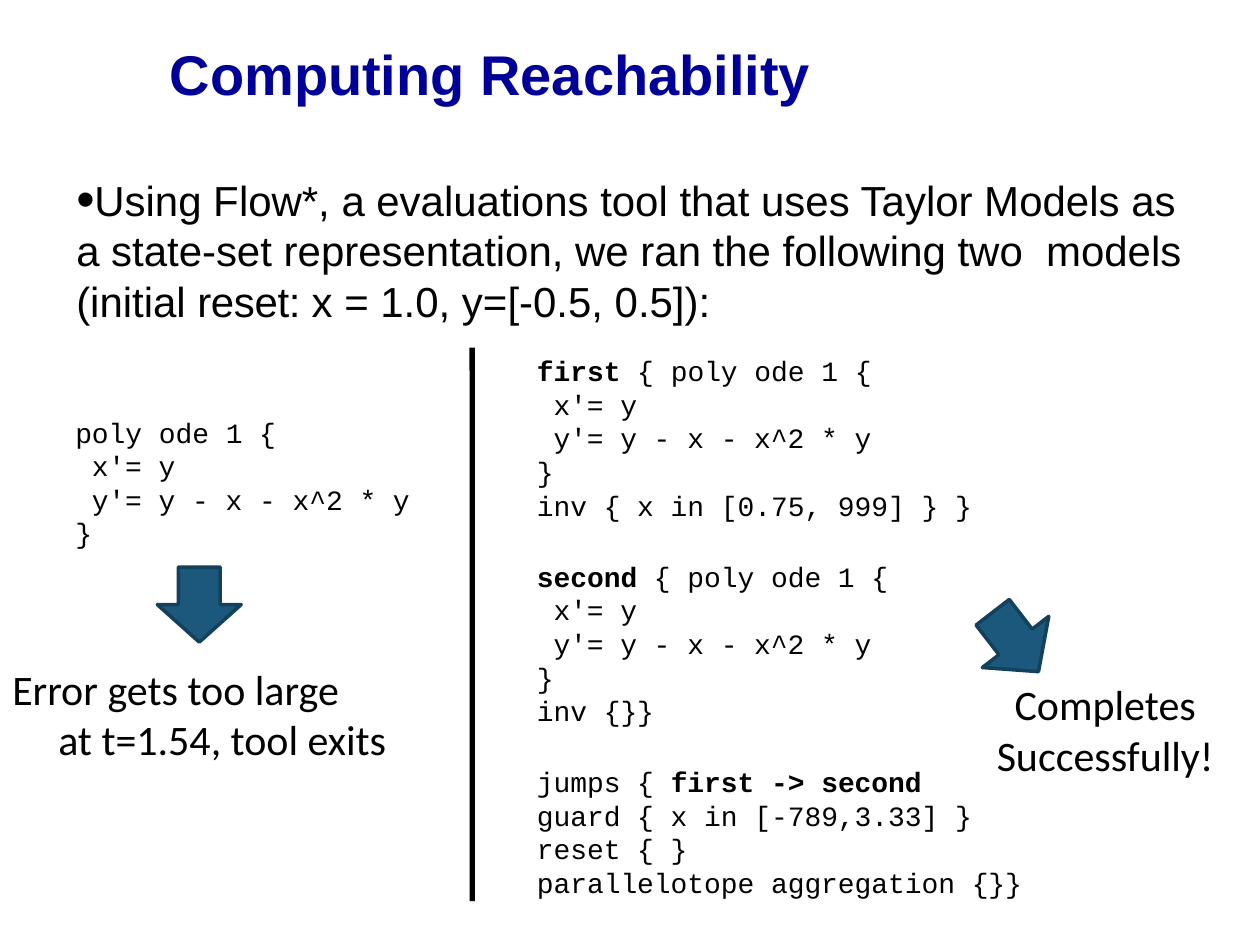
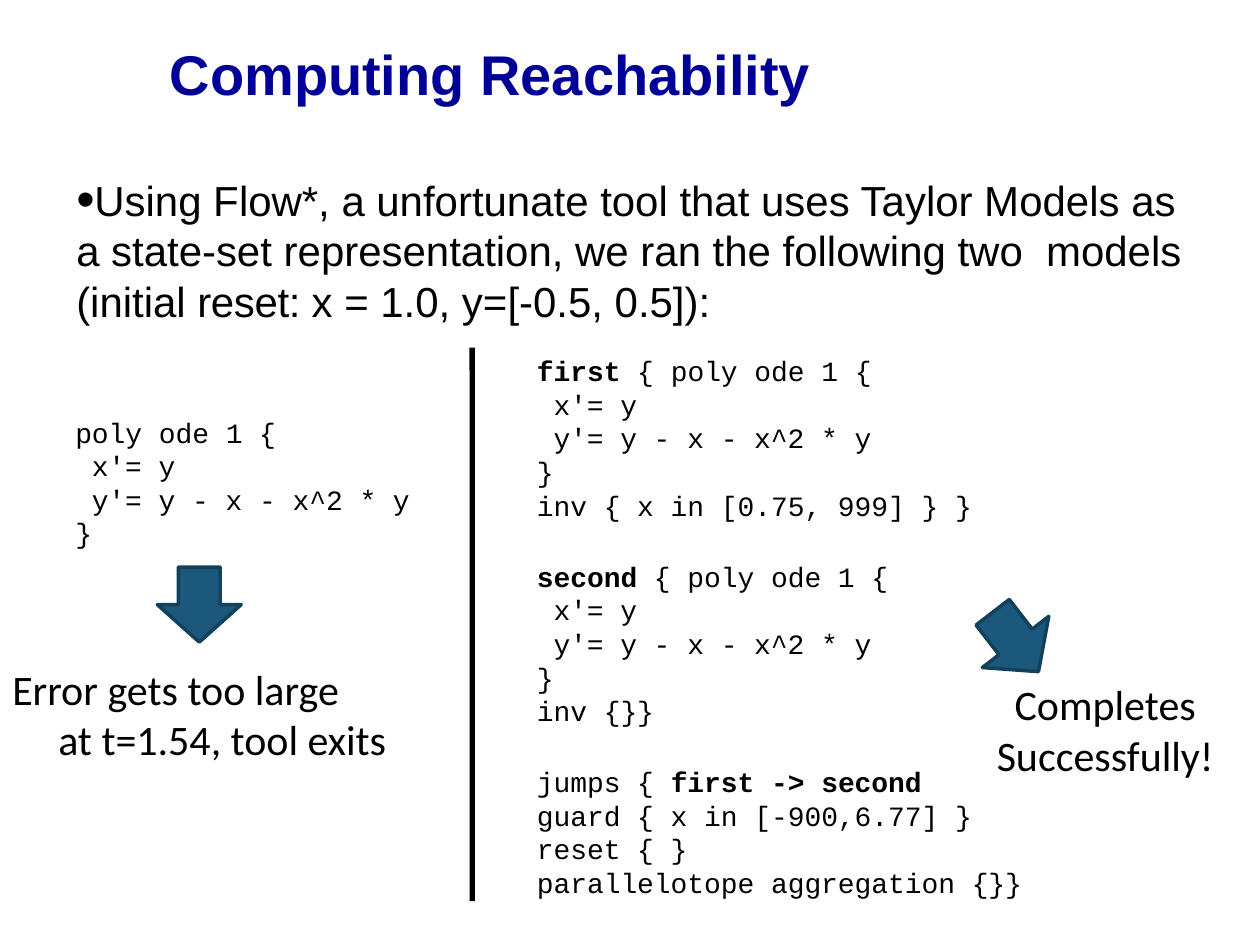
evaluations: evaluations -> unfortunate (483, 203)
-789,3.33: -789,3.33 -> -900,6.77 (846, 817)
